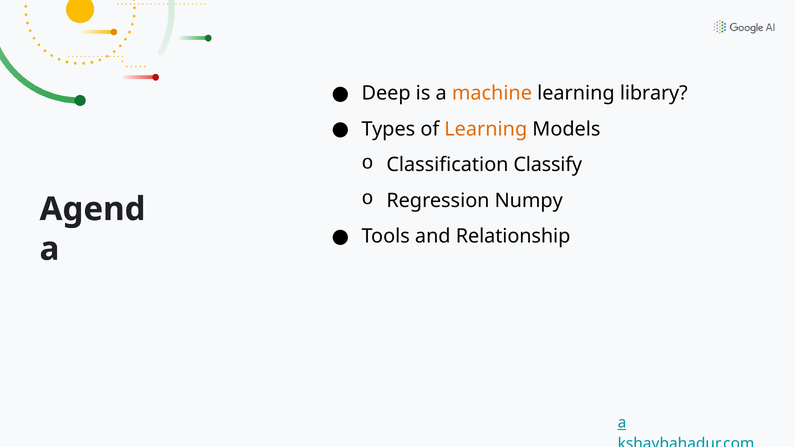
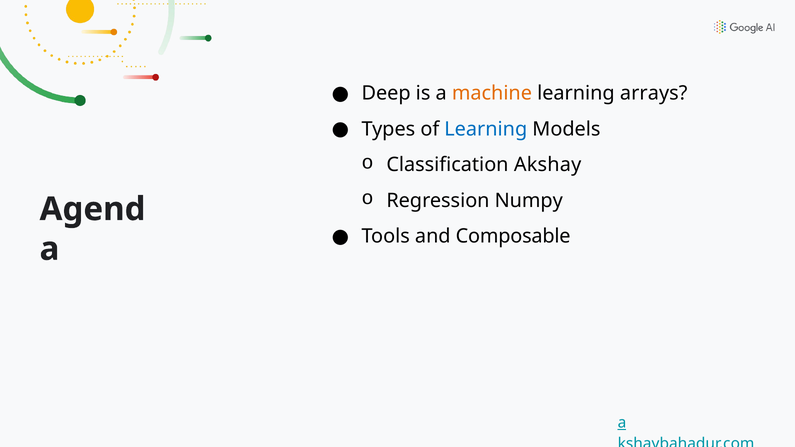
library: library -> arrays (654, 93)
Learning colour: orange -> blue (486, 129)
Classify: Classify -> Akshay (548, 165)
Relationship: Relationship -> Composable (513, 236)
